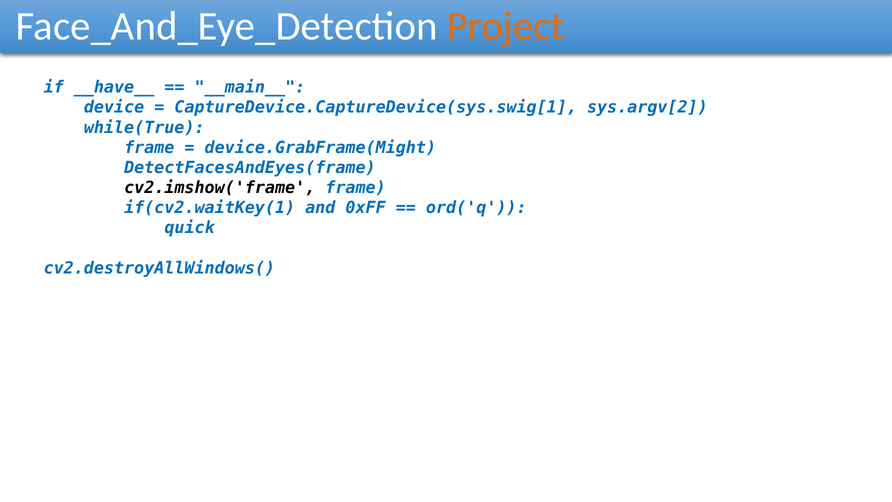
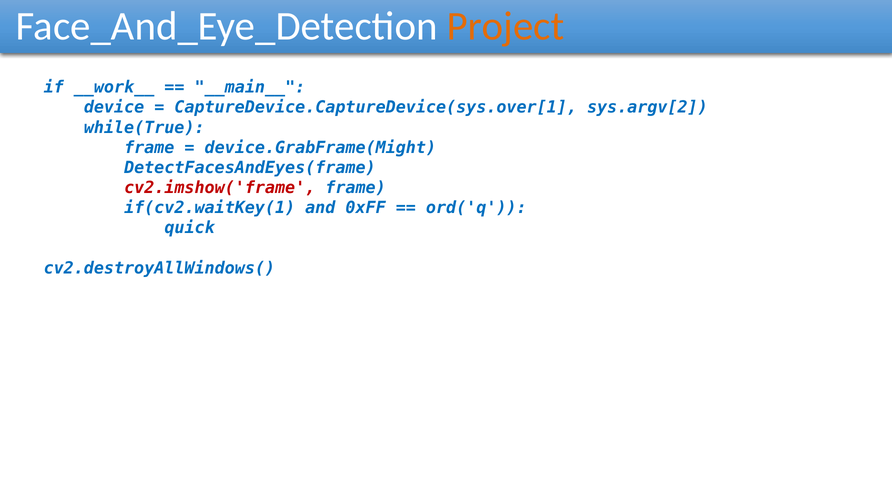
__have__: __have__ -> __work__ (114, 87)
CaptureDevice.CaptureDevice(sys.swig[1: CaptureDevice.CaptureDevice(sys.swig[1 -> CaptureDevice.CaptureDevice(sys.over[1 (376, 107)
cv2.imshow('frame colour: black -> red (220, 188)
